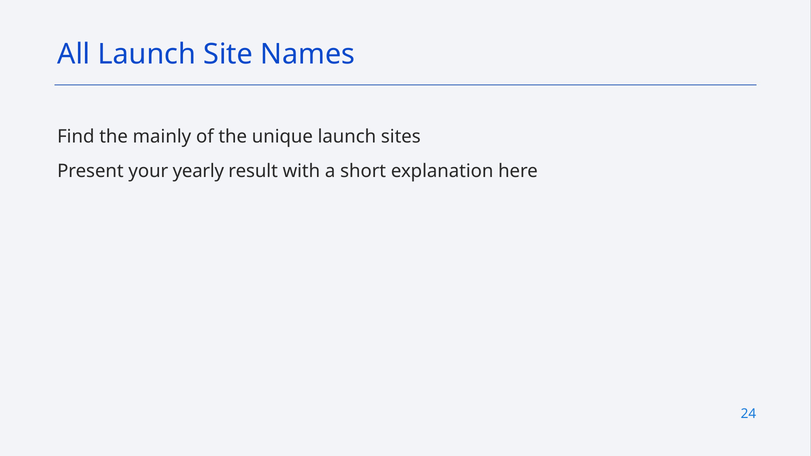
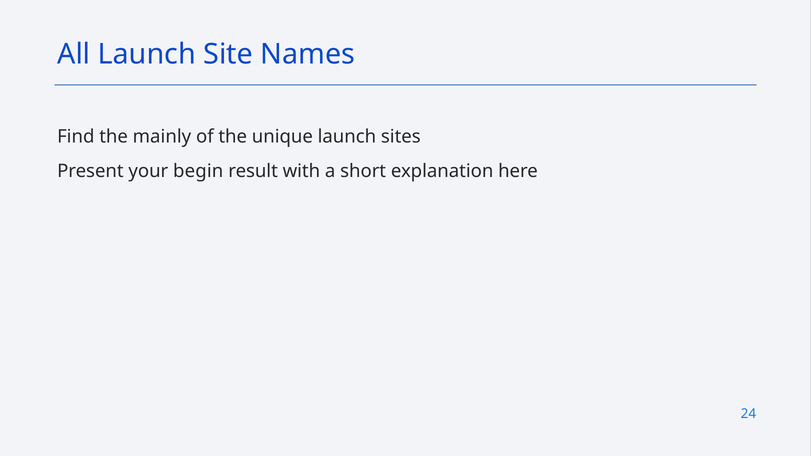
yearly: yearly -> begin (198, 171)
